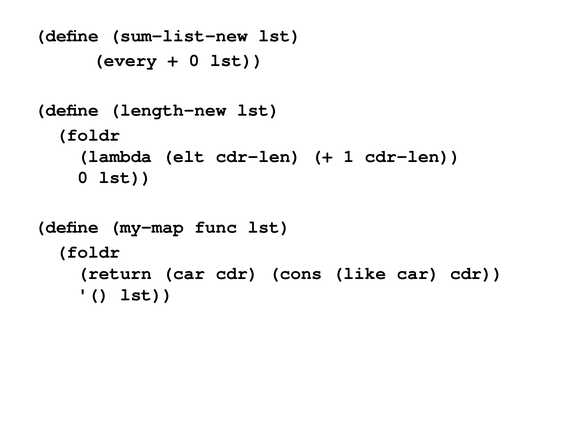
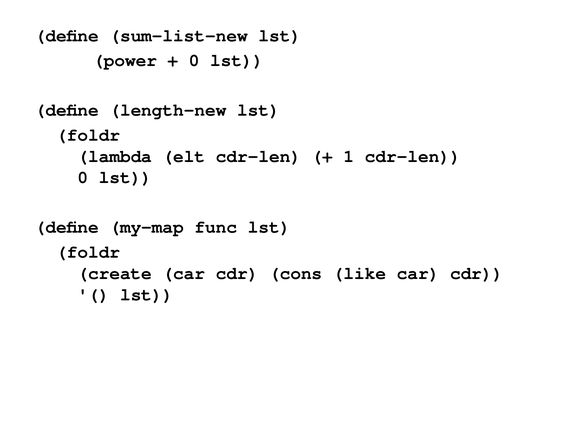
every: every -> power (125, 60)
return: return -> create (115, 274)
